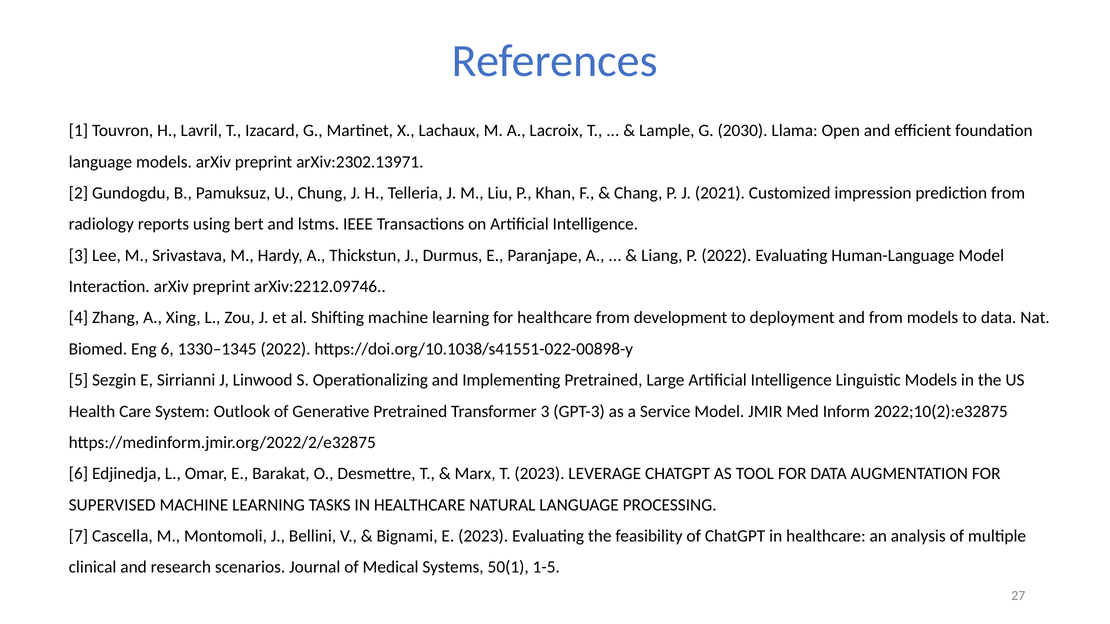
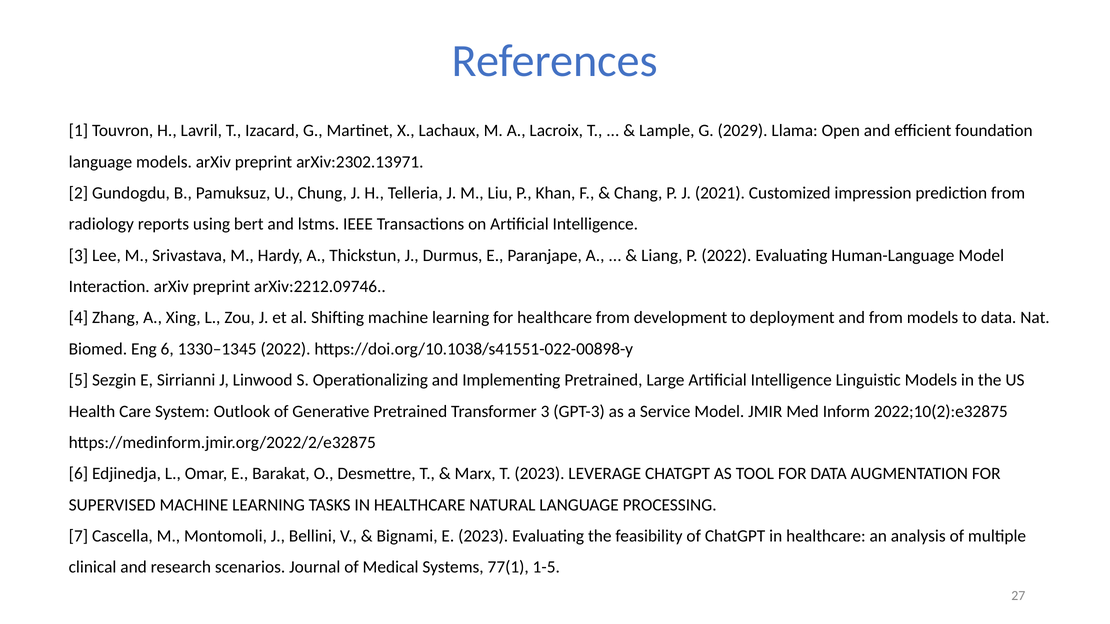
2030: 2030 -> 2029 (743, 131)
50(1: 50(1 -> 77(1 (508, 568)
